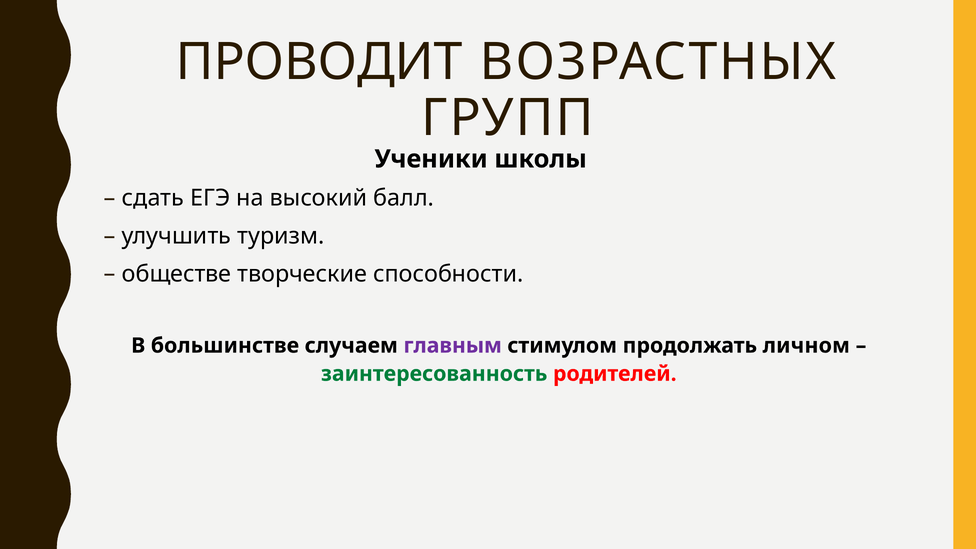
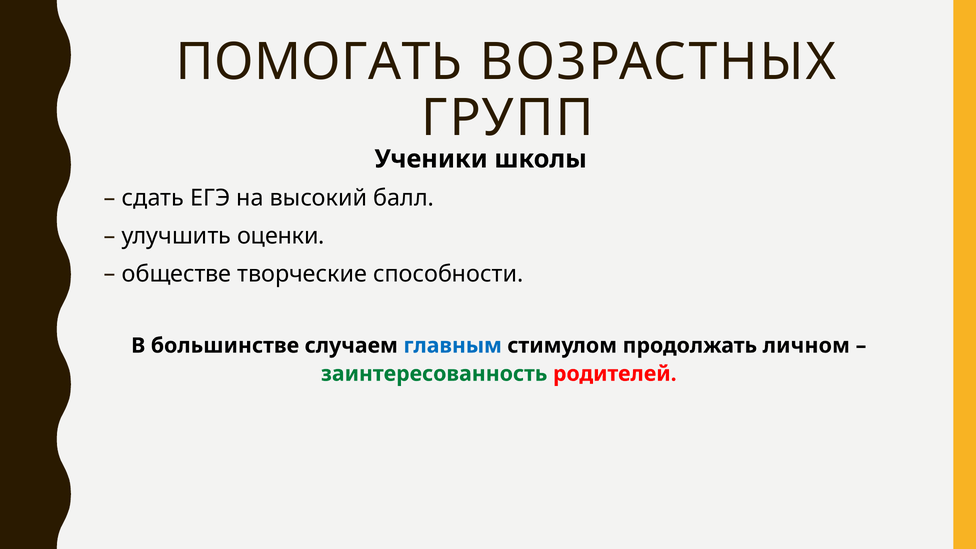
ПРОВОДИТ: ПРОВОДИТ -> ПОМОГАТЬ (319, 62)
туризм: туризм -> оценки (281, 236)
главным colour: purple -> blue (453, 346)
